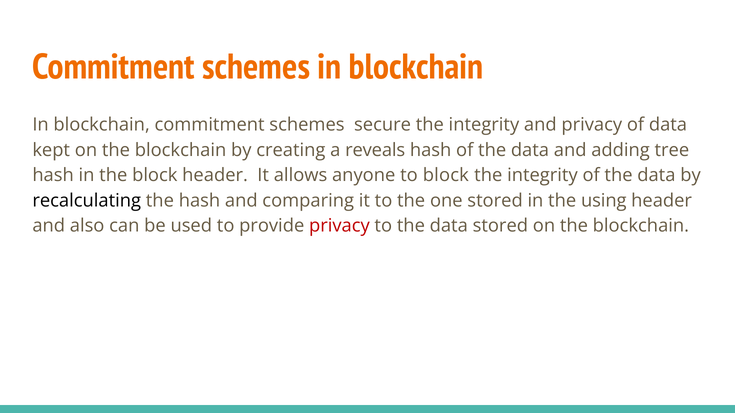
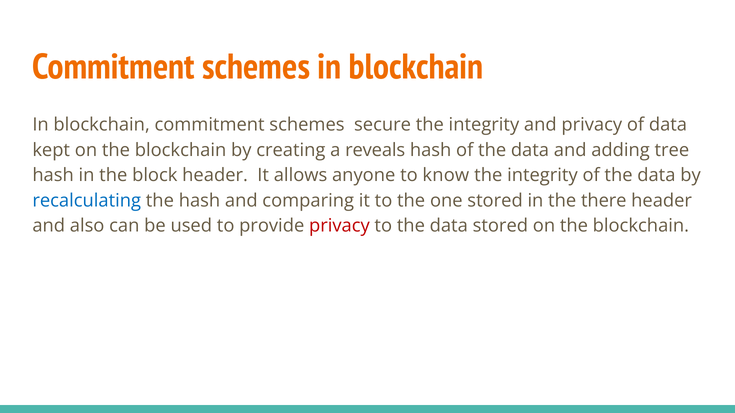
to block: block -> know (446, 175)
recalculating colour: black -> blue (87, 201)
using: using -> there (604, 201)
